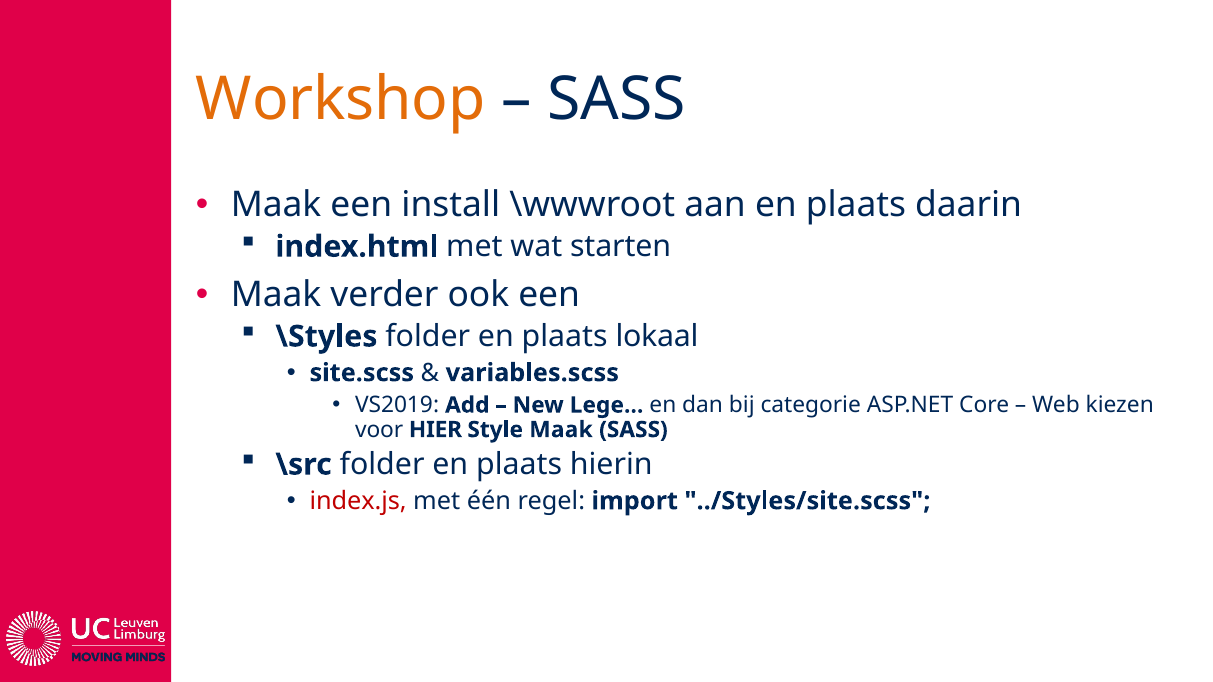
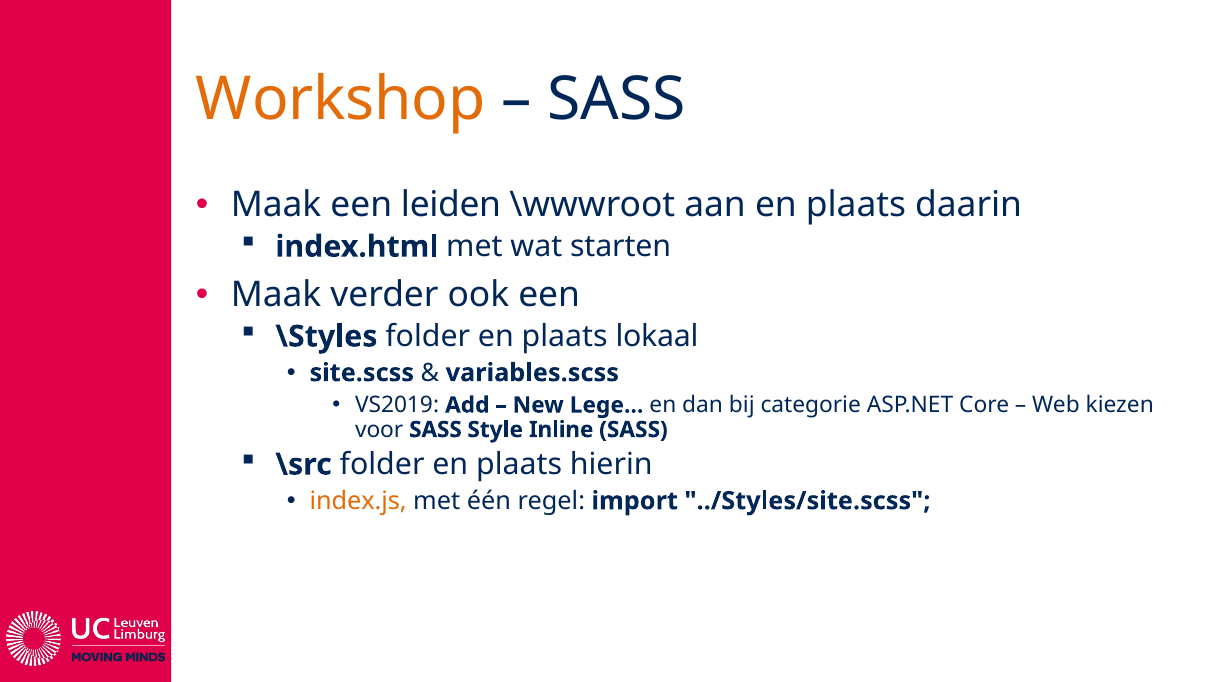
install: install -> leiden (451, 205)
voor HIER: HIER -> SASS (435, 430)
Style Maak: Maak -> Inline (561, 430)
index.js colour: red -> orange (358, 501)
